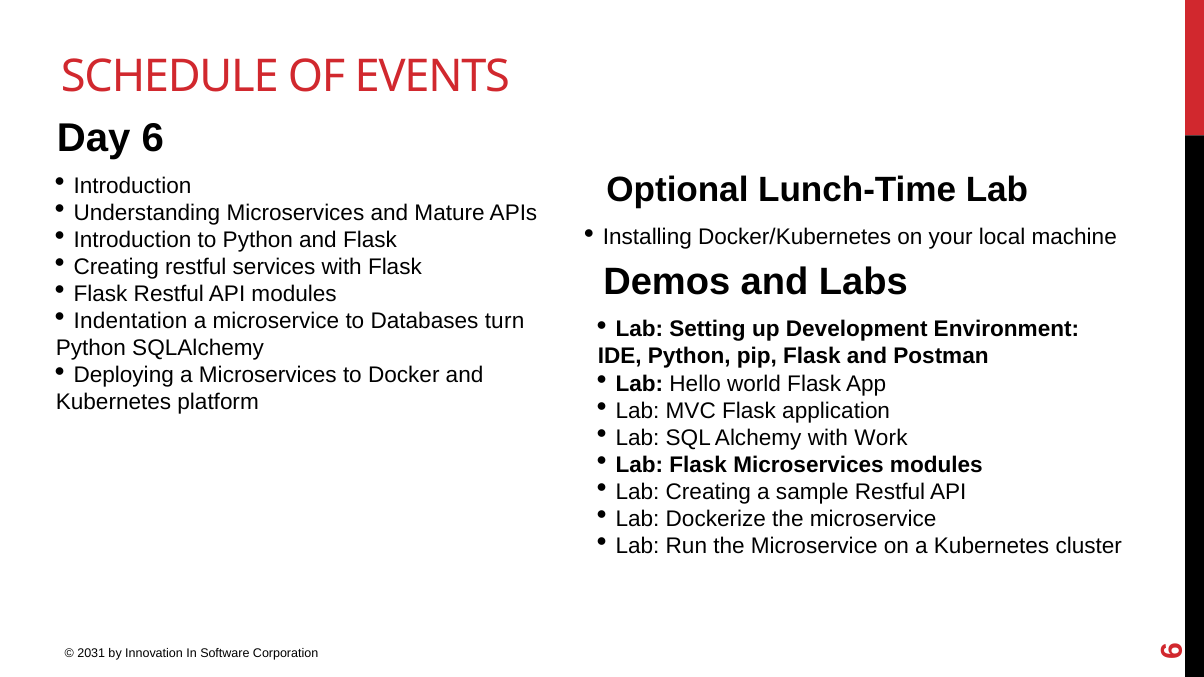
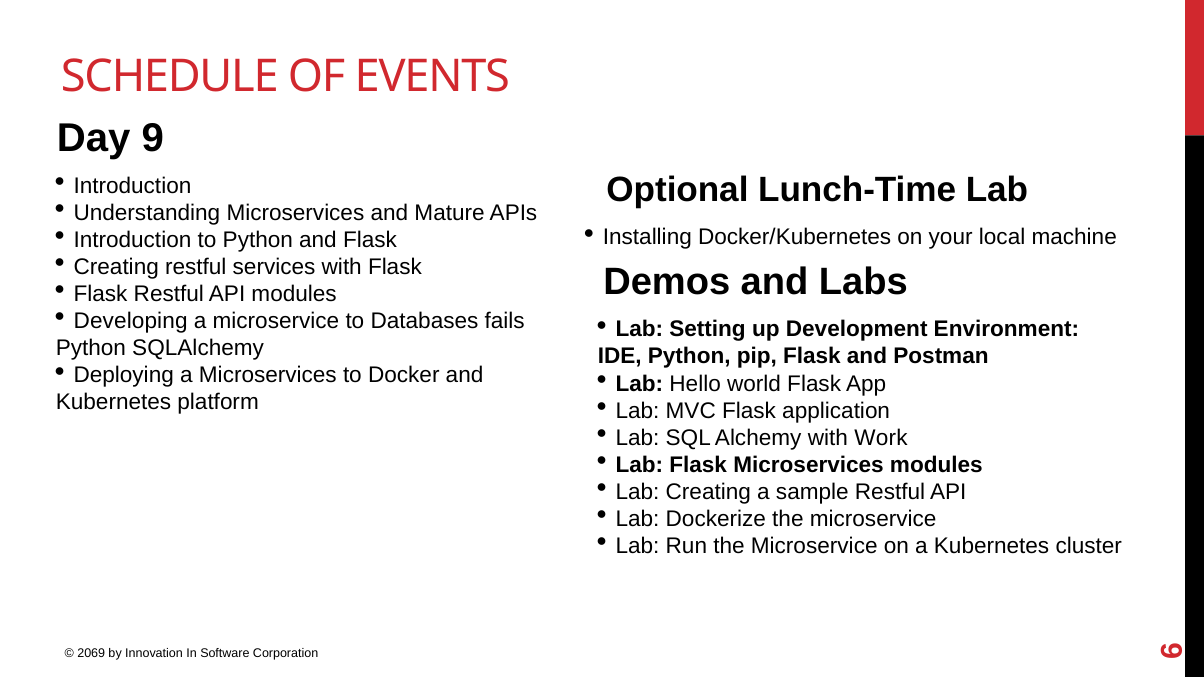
Day 6: 6 -> 9 (153, 139)
Indentation: Indentation -> Developing (131, 321)
turn: turn -> fails (505, 321)
2031: 2031 -> 2069 (91, 654)
